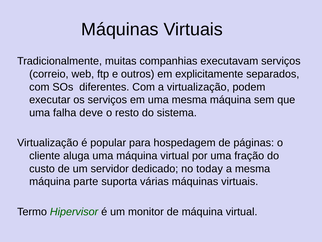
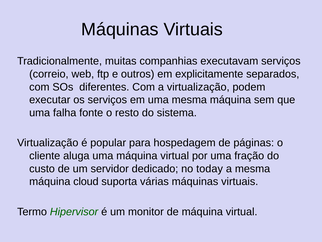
deve: deve -> fonte (91, 113)
parte: parte -> cloud (86, 181)
